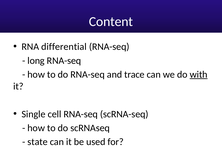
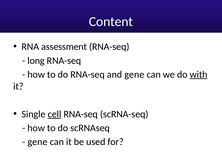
differential: differential -> assessment (64, 47)
and trace: trace -> gene (134, 74)
cell underline: none -> present (54, 114)
state: state -> gene (38, 141)
